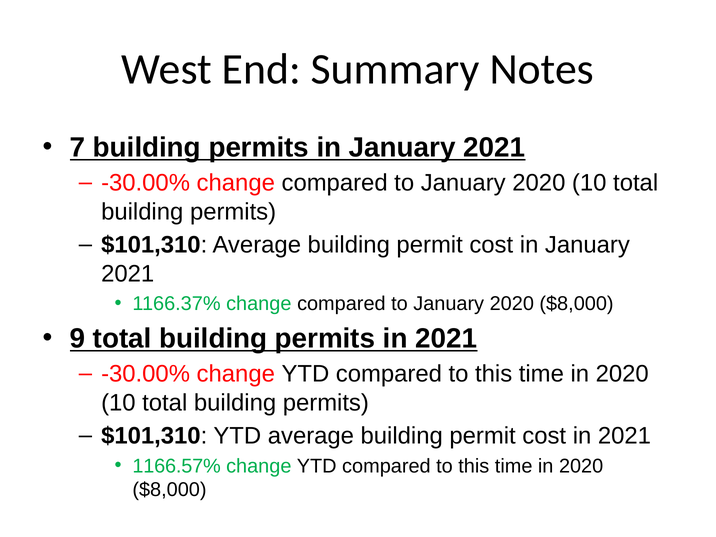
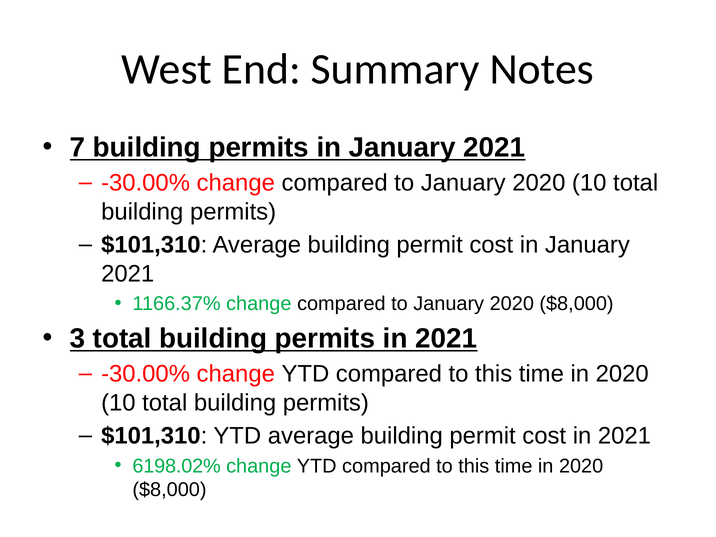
9: 9 -> 3 (78, 338)
1166.57%: 1166.57% -> 6198.02% (177, 466)
